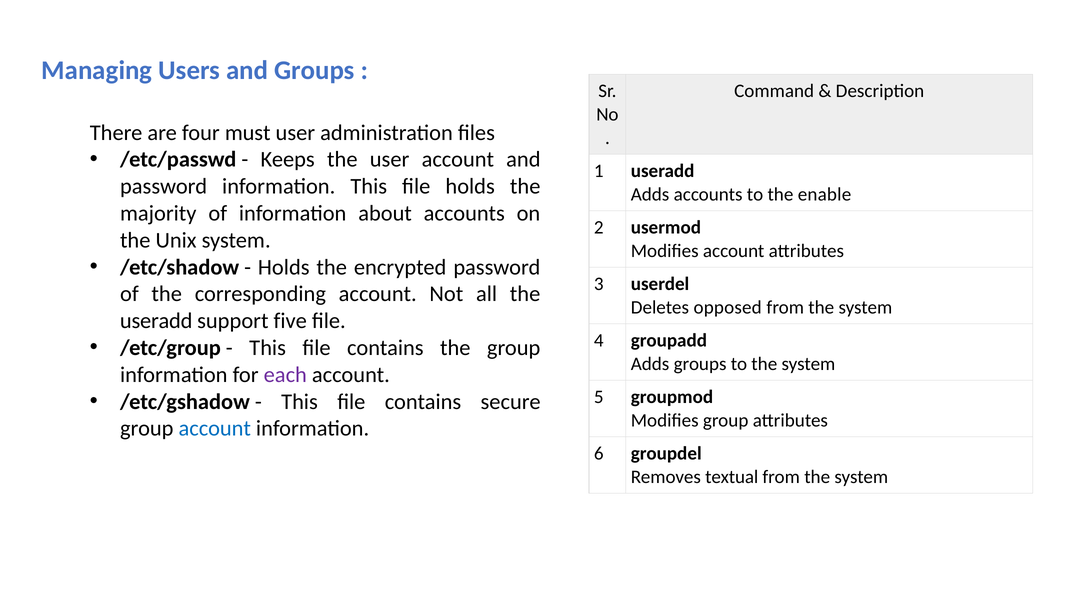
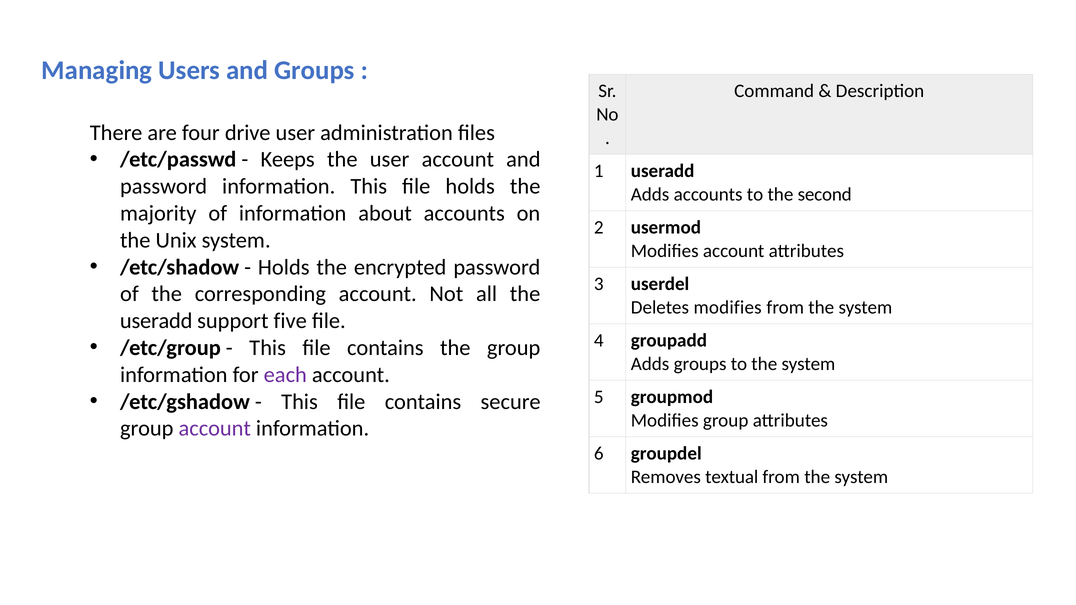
must: must -> drive (248, 133)
enable: enable -> second (825, 194)
Deletes opposed: opposed -> modifies (728, 307)
account colour: blue -> purple (215, 429)
